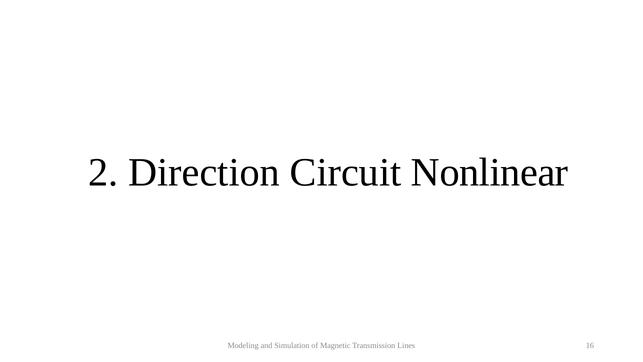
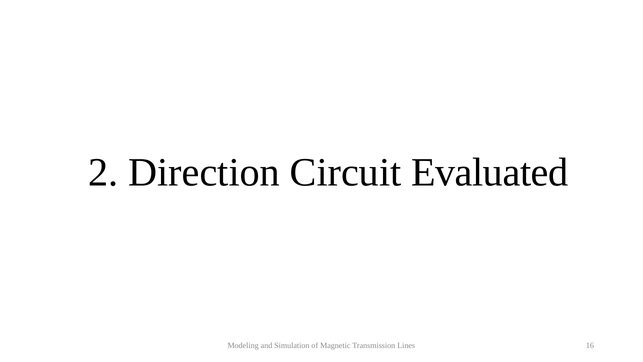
Nonlinear: Nonlinear -> Evaluated (490, 172)
